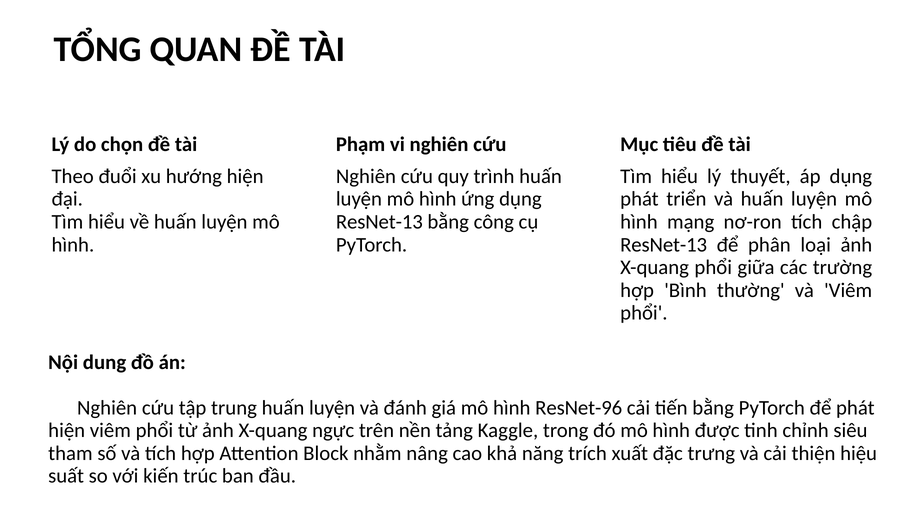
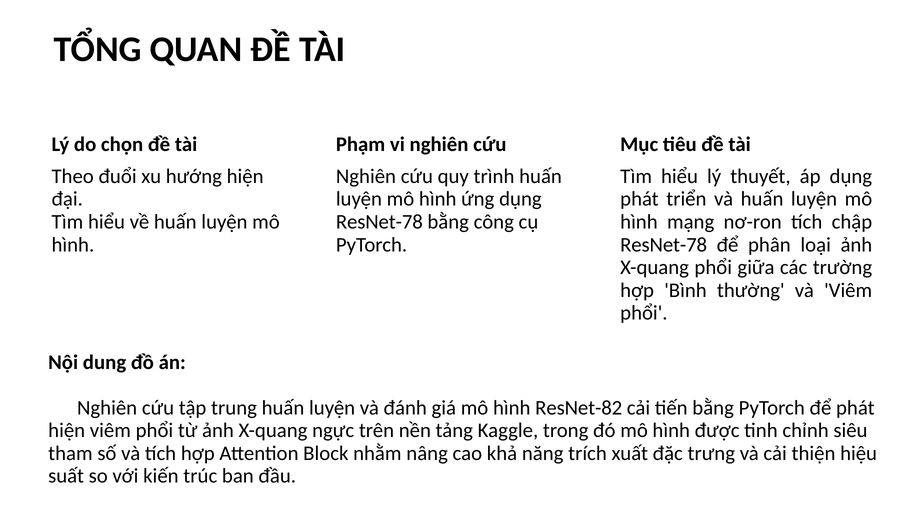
ResNet-13: ResNet-13 -> ResNet-78 (379, 222)
ResNet-13: ResNet-13 -> ResNet-78 (664, 245)
ResNet-96: ResNet-96 -> ResNet-82 (579, 408)
